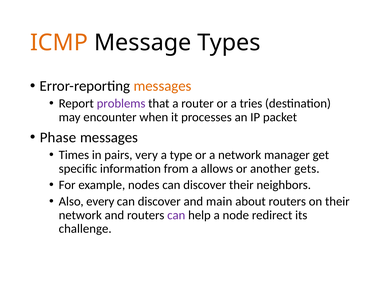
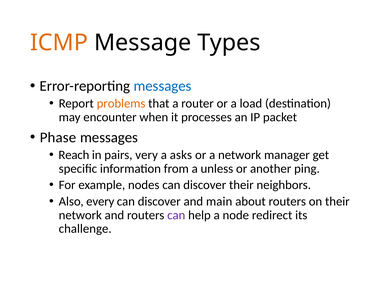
messages colour: orange -> blue (163, 86)
problems colour: purple -> orange (121, 104)
tries: tries -> load (251, 104)
Times: Times -> Reach (74, 155)
type: type -> asks (181, 155)
allows: allows -> unless (217, 169)
gets: gets -> ping (307, 169)
